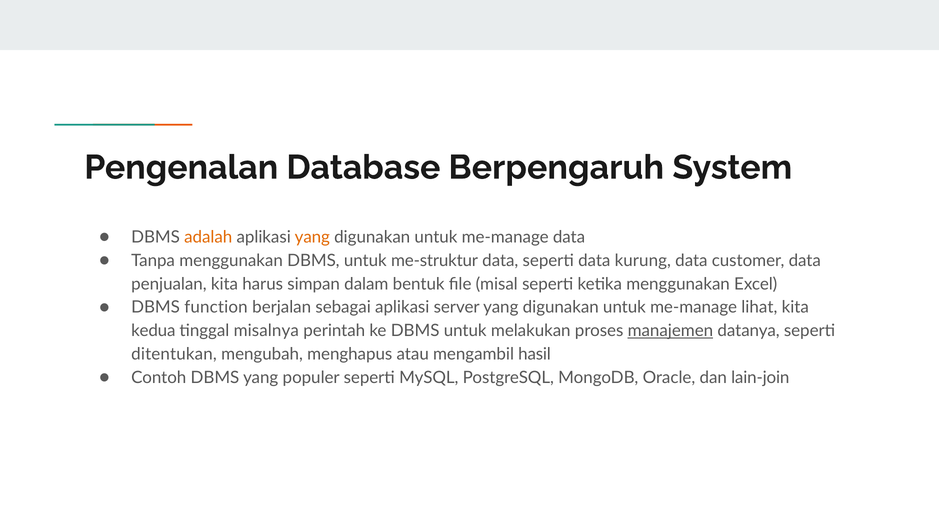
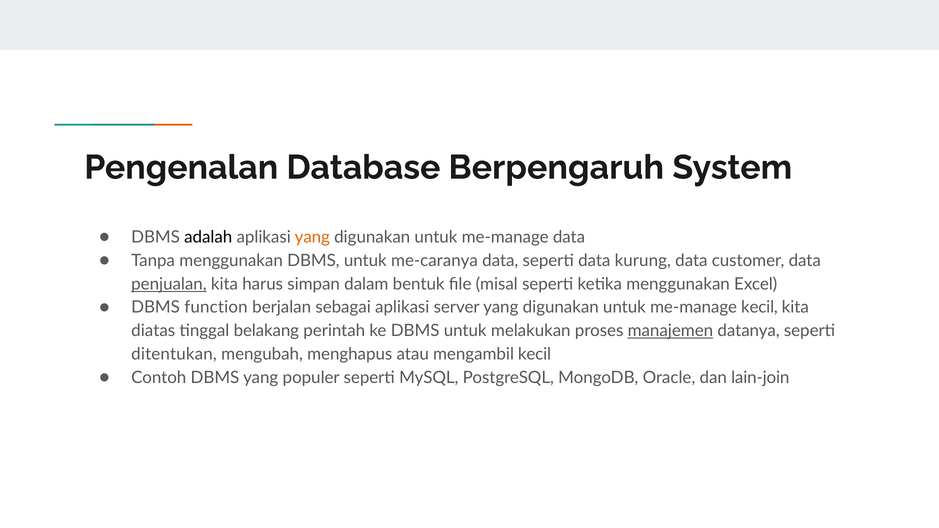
adalah colour: orange -> black (208, 237)
me-struktur: me-struktur -> me-caranya (434, 261)
penjualan underline: none -> present (169, 284)
me-manage lihat: lihat -> kecil (759, 307)
kedua: kedua -> diatas (153, 331)
misalnya: misalnya -> belakang (266, 331)
mengambil hasil: hasil -> kecil (535, 354)
